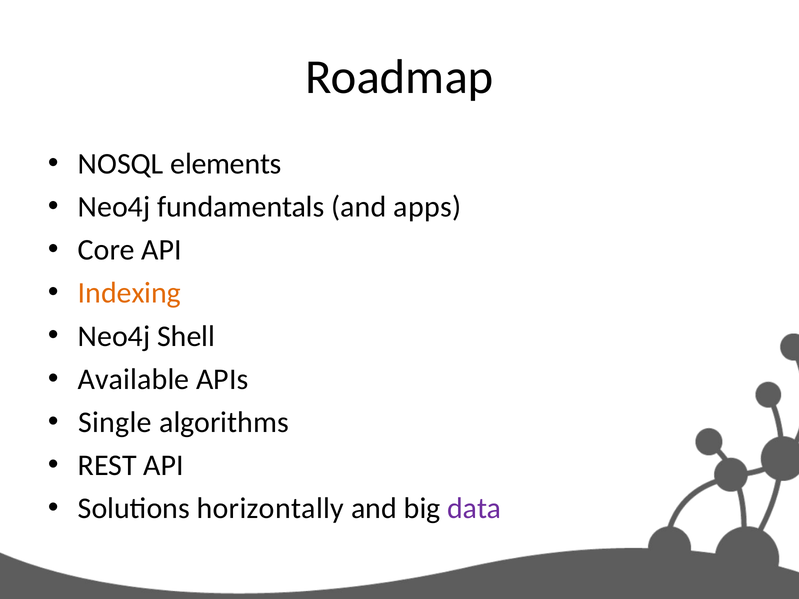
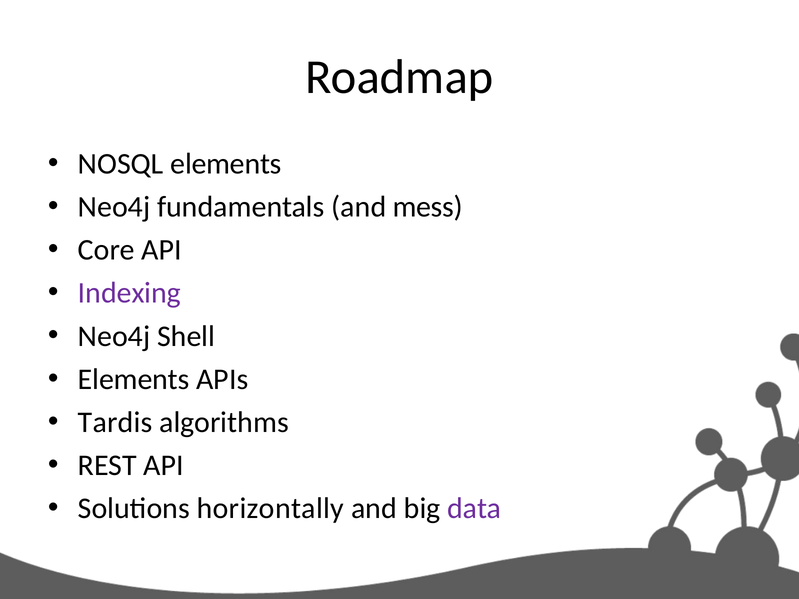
apps: apps -> mess (428, 207)
Indexing colour: orange -> purple (129, 293)
Available: Available -> Elements (134, 379)
Single: Single -> Tardis (115, 422)
